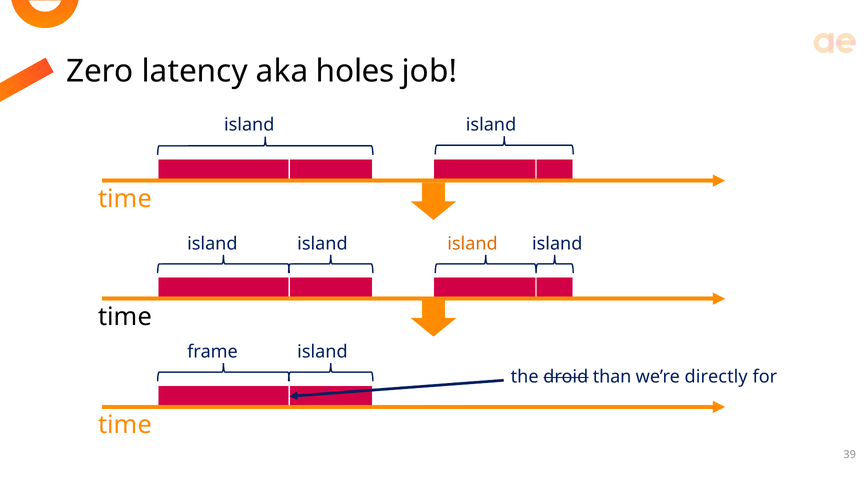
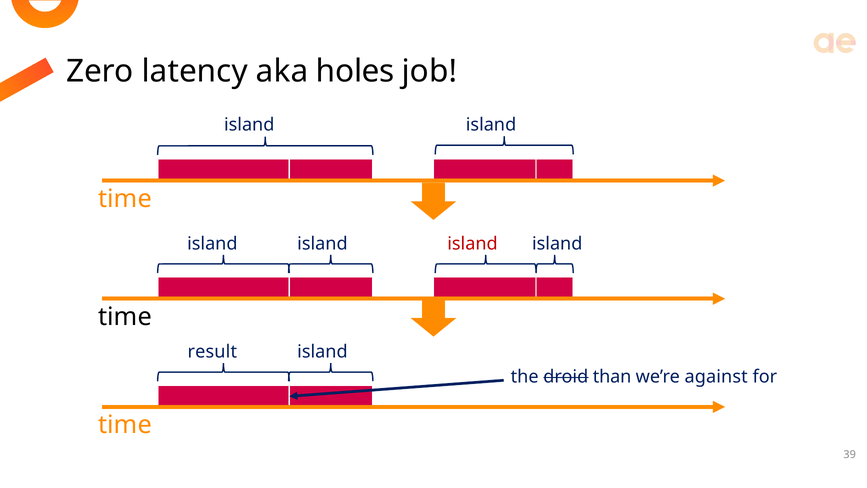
island colour: orange -> red (472, 244)
frame: frame -> result (212, 352)
directly: directly -> against (716, 376)
